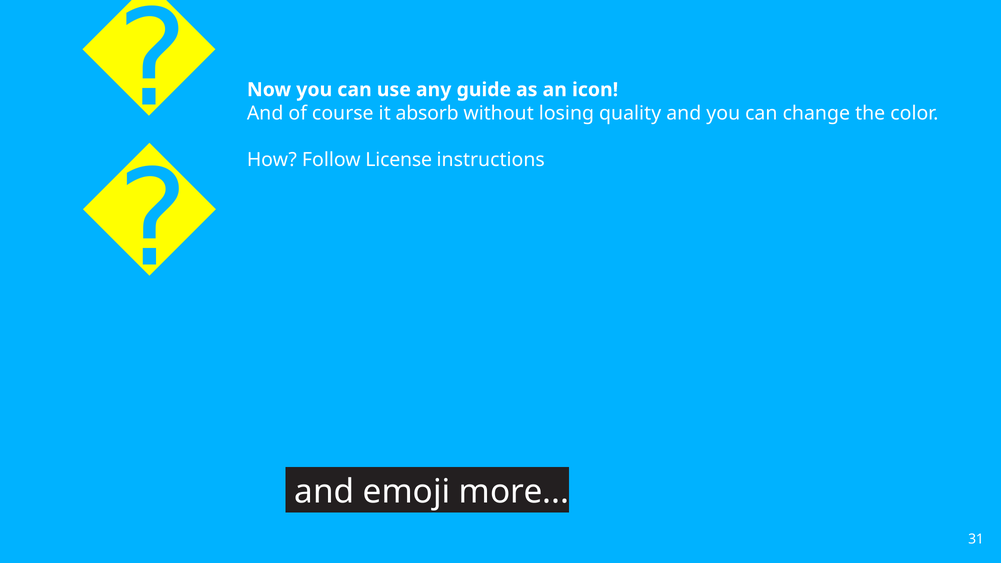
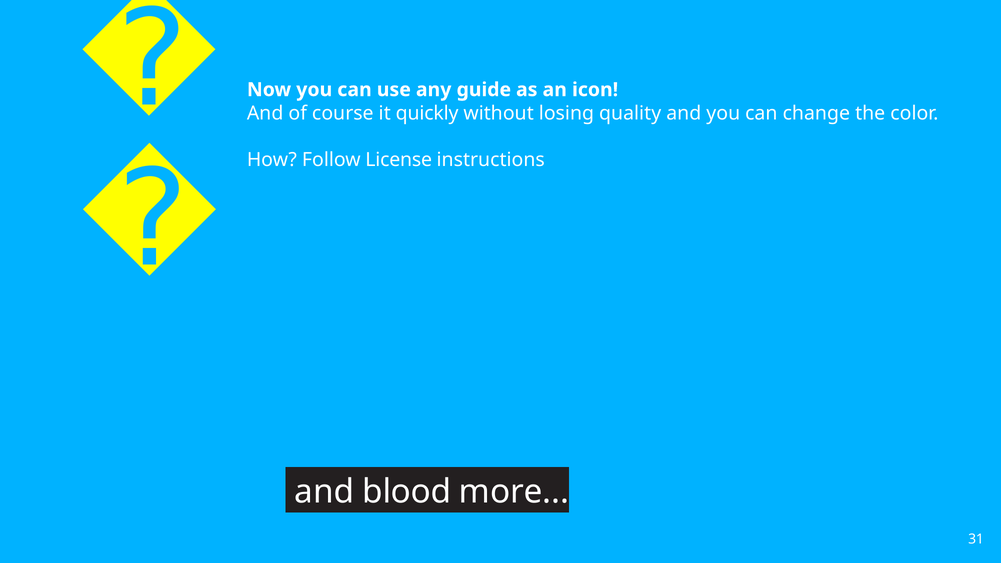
absorb: absorb -> quickly (427, 113)
emoji: emoji -> blood (407, 492)
